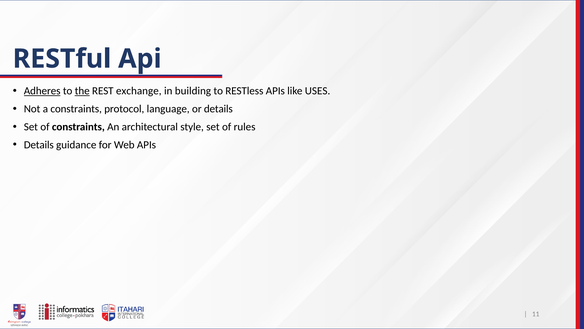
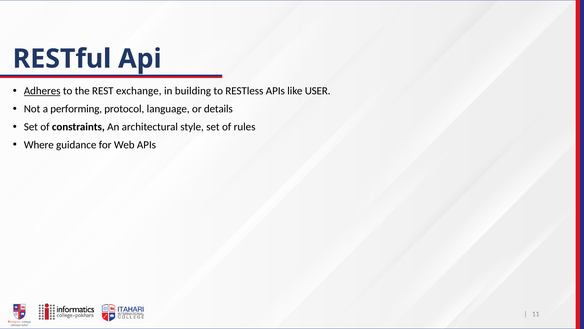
the underline: present -> none (82, 91)
USES: USES -> USER (318, 91)
a constraints: constraints -> performing (76, 109)
Details: Details -> Where (39, 145)
